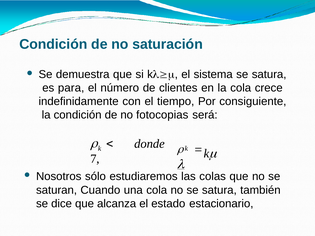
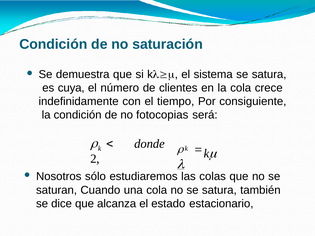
para: para -> cuya (71, 88)
7: 7 -> 2 (95, 159)
